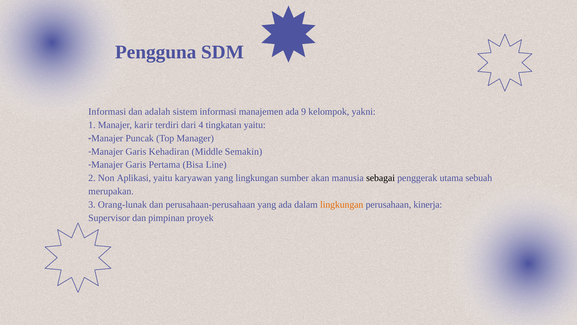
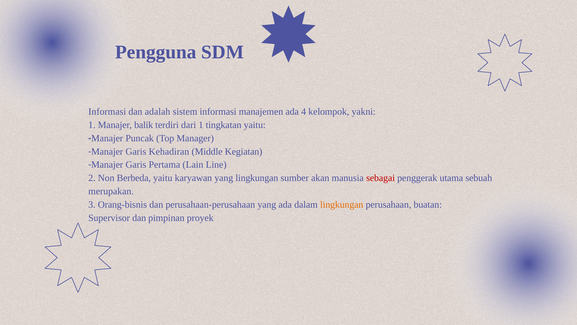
9: 9 -> 4 (304, 112)
karir: karir -> balik (144, 125)
dari 4: 4 -> 1 (201, 125)
Semakin: Semakin -> Kegiatan (244, 151)
Bisa: Bisa -> Lain (193, 165)
Aplikasi: Aplikasi -> Berbeda (134, 178)
sebagai colour: black -> red (381, 178)
Orang-lunak: Orang-lunak -> Orang-bisnis (122, 204)
kinerja: kinerja -> buatan (428, 204)
